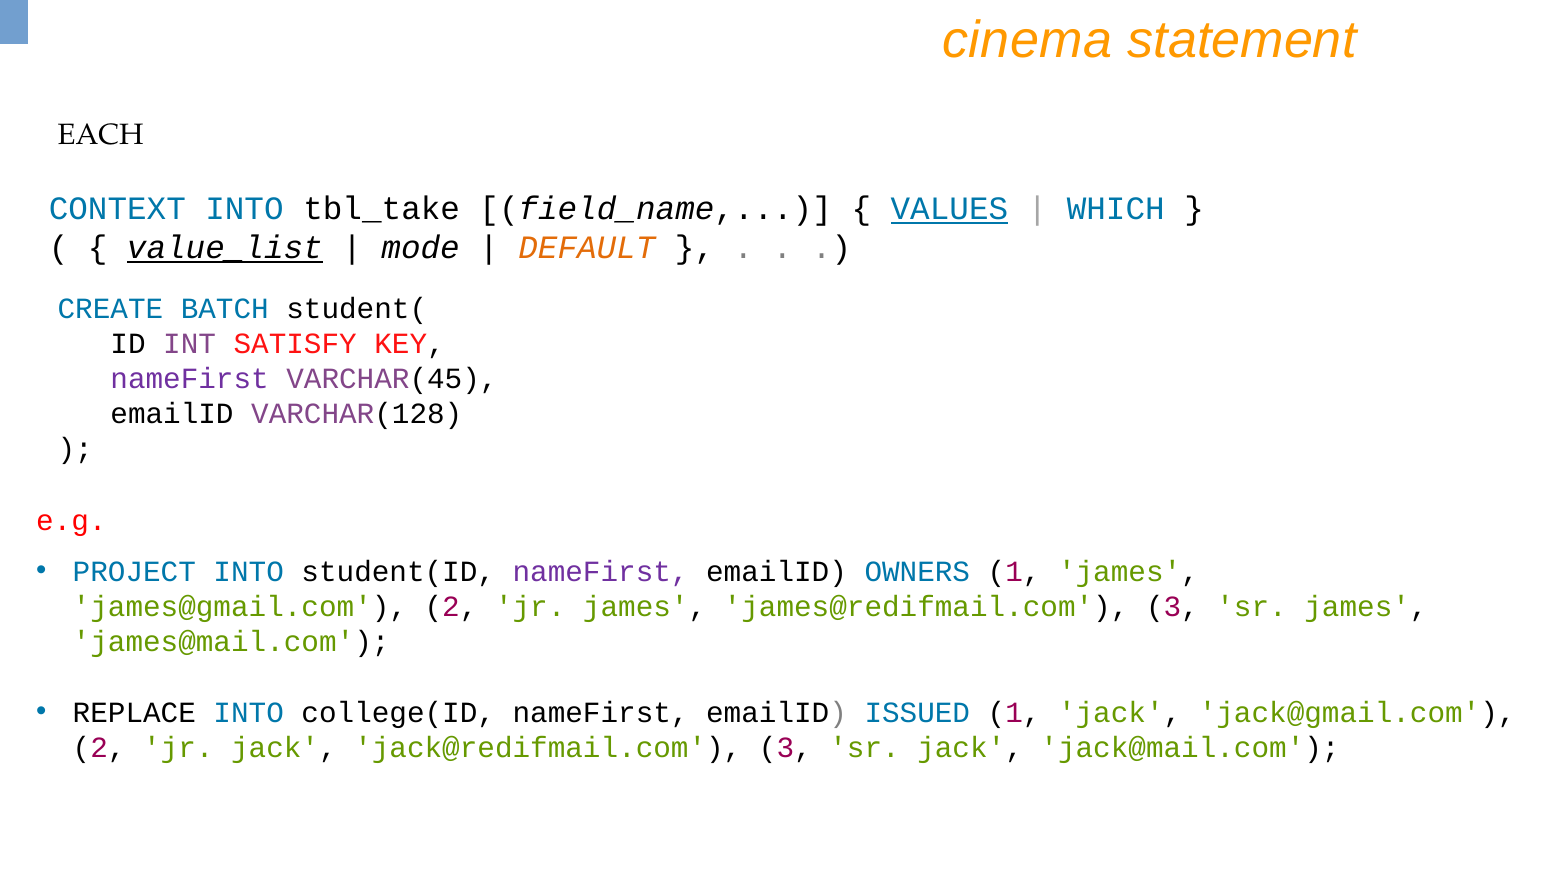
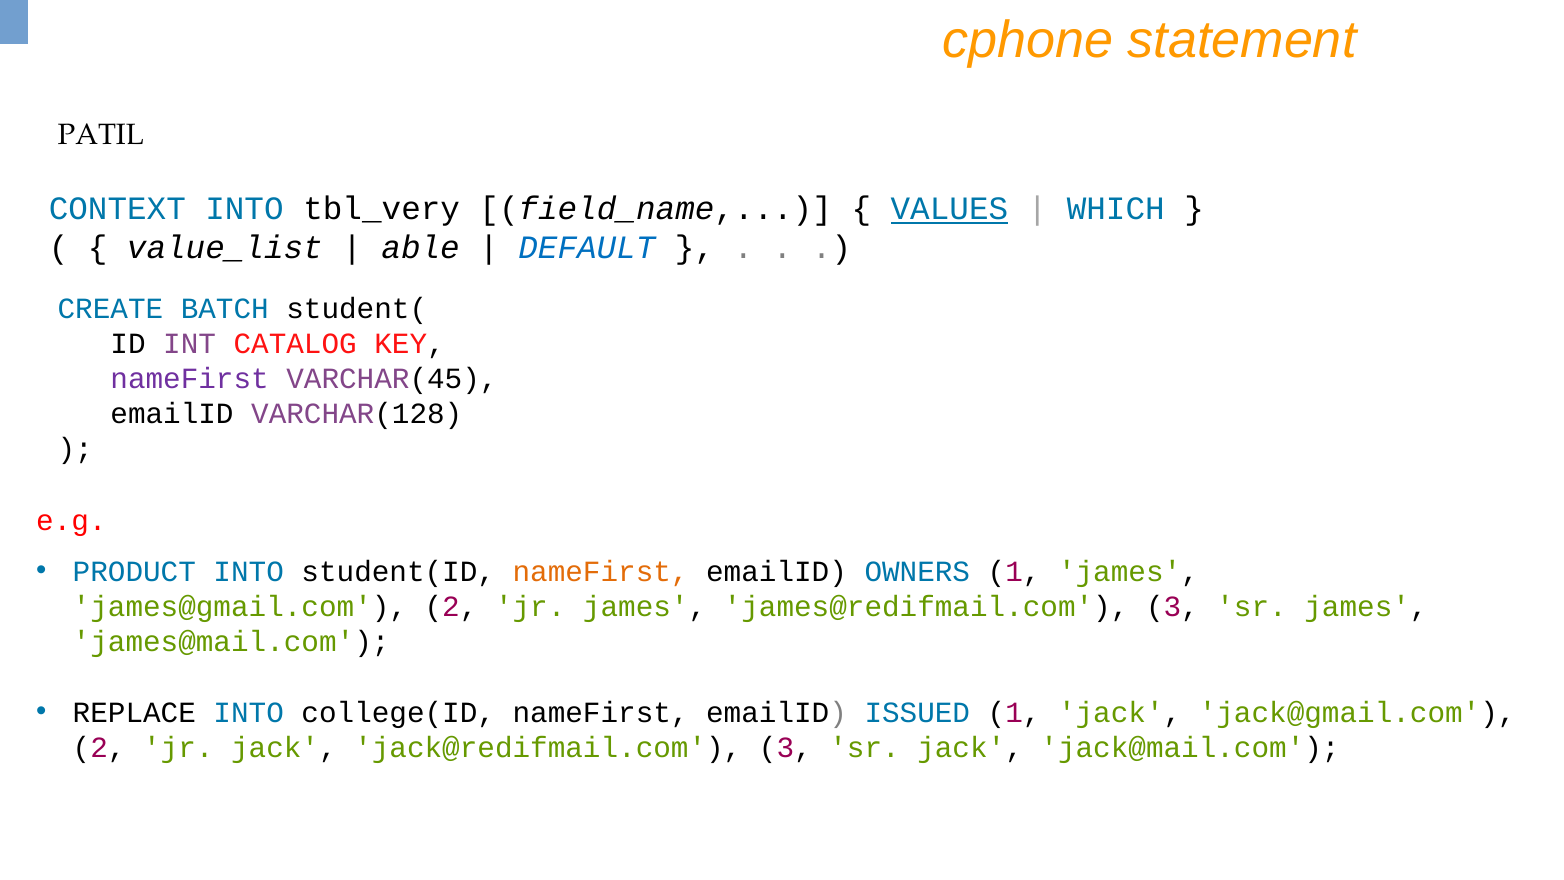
cinema: cinema -> cphone (1028, 41)
EACH: EACH -> PATIL (101, 135)
tbl_take: tbl_take -> tbl_very (382, 209)
value_list underline: present -> none (225, 248)
mode: mode -> able (421, 248)
DEFAULT colour: orange -> blue (587, 248)
SATISFY: SATISFY -> CATALOG (295, 343)
PROJECT: PROJECT -> PRODUCT (134, 571)
nameFirst colour: purple -> orange (601, 571)
